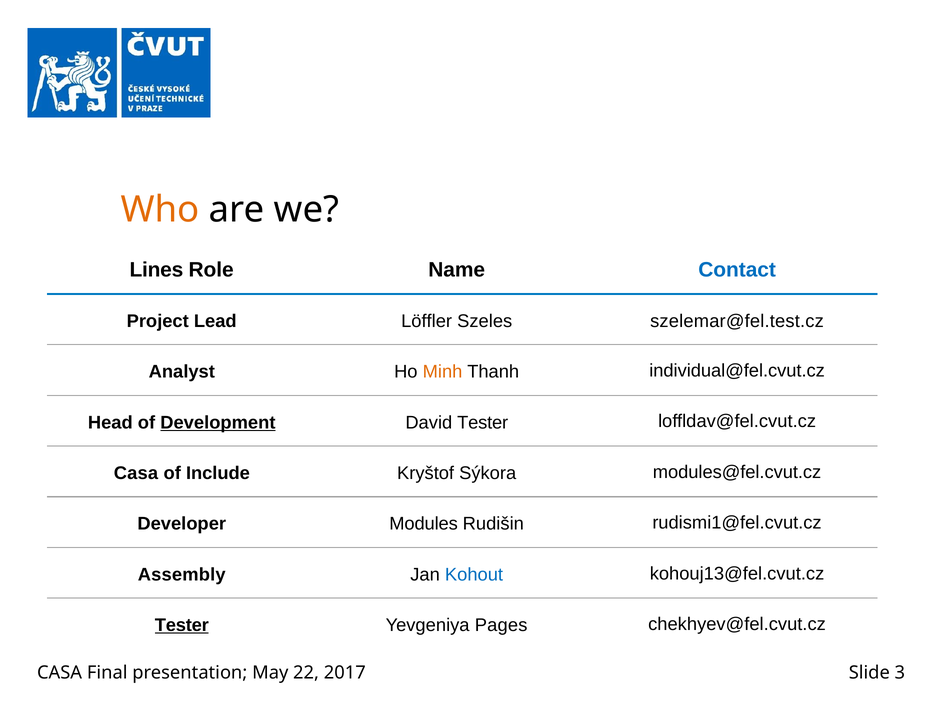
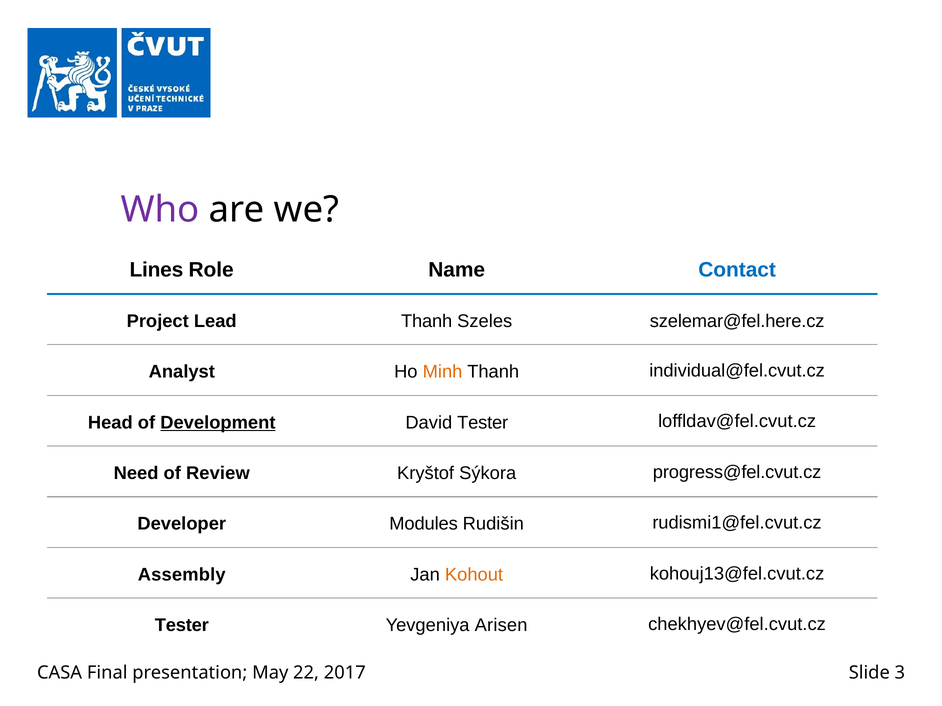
Who colour: orange -> purple (160, 210)
Lead Löffler: Löffler -> Thanh (427, 321)
szelemar@fel.test.cz: szelemar@fel.test.cz -> szelemar@fel.here.cz (737, 321)
Casa: Casa -> Need (136, 474)
Include: Include -> Review (218, 474)
modules@fel.cvut.cz: modules@fel.cvut.cz -> progress@fel.cvut.cz (737, 472)
Kohout colour: blue -> orange (474, 575)
Tester underline: present -> none (182, 626)
Pages: Pages -> Arisen (501, 626)
